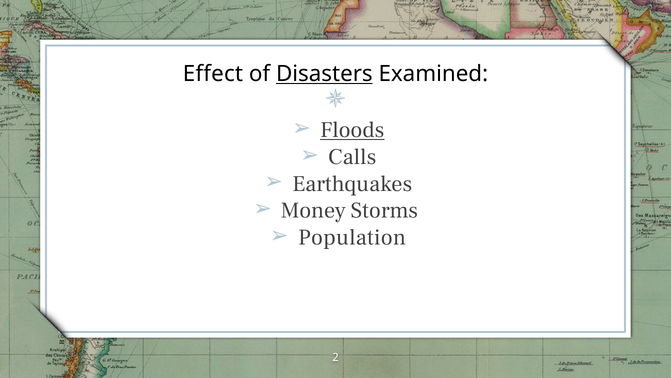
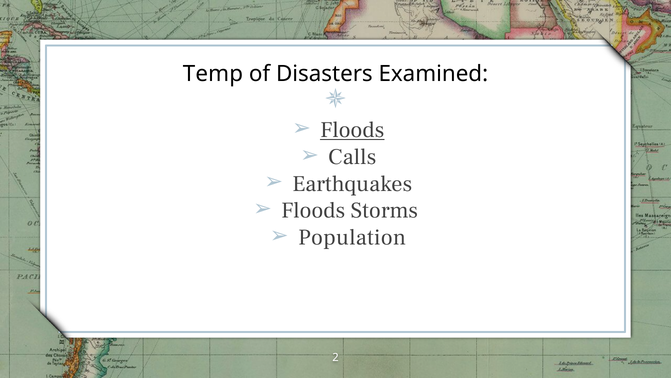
Effect: Effect -> Temp (213, 74)
Disasters underline: present -> none (324, 74)
Money: Money -> Floods (313, 210)
